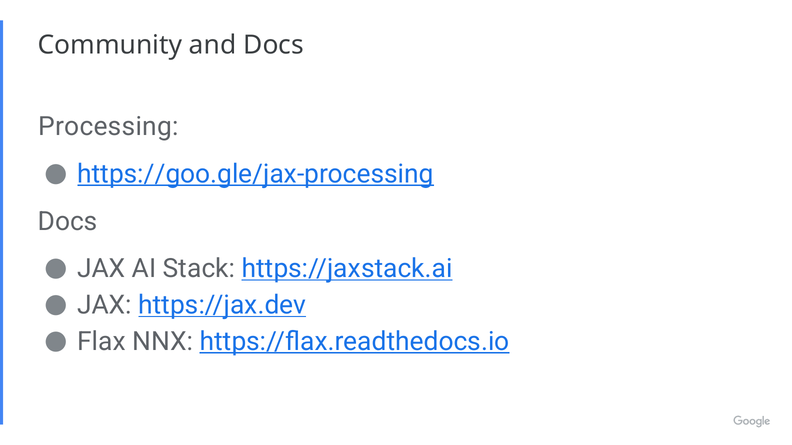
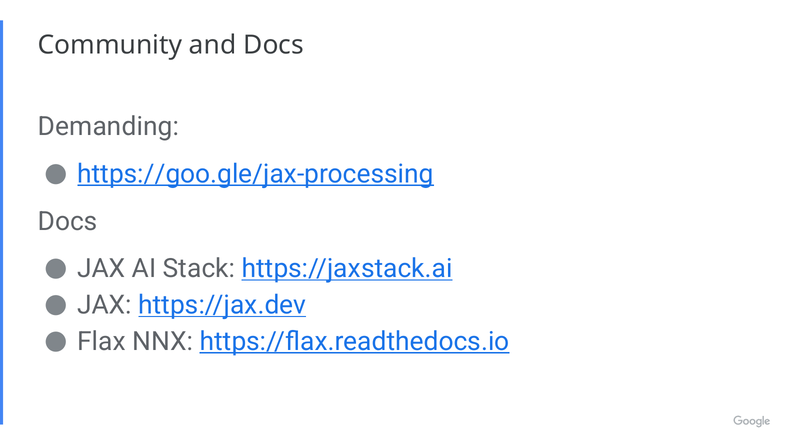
Processing: Processing -> Demanding (108, 127)
